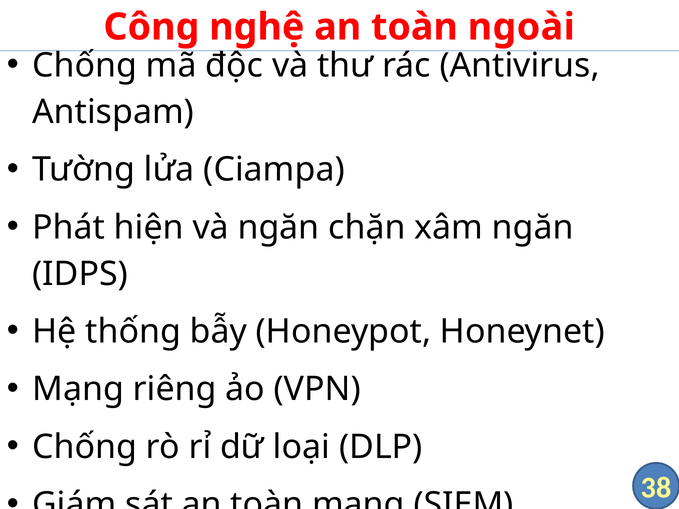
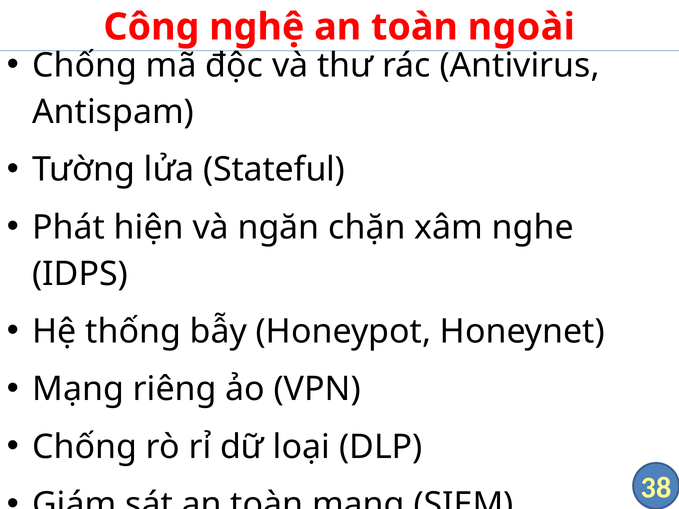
Ciampa: Ciampa -> Stateful (274, 170)
xâm ngăn: ngăn -> nghe (533, 228)
